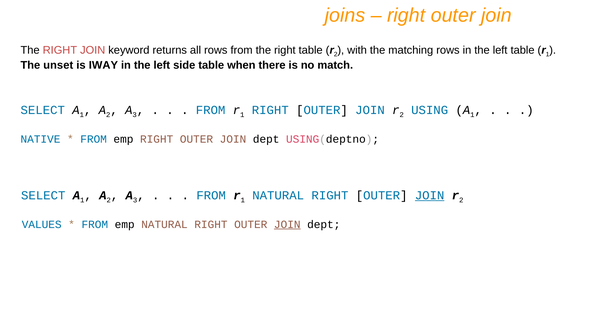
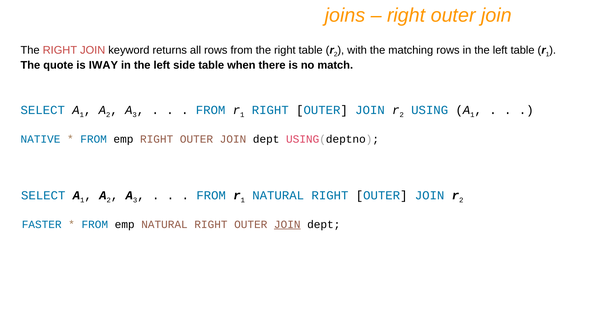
unset: unset -> quote (58, 65)
JOIN underline: present -> none (430, 195)
VALUES: VALUES -> FASTER (42, 224)
